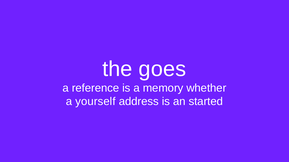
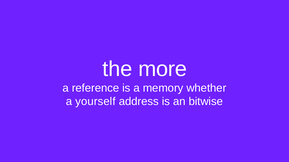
goes: goes -> more (163, 69)
started: started -> bitwise (206, 102)
